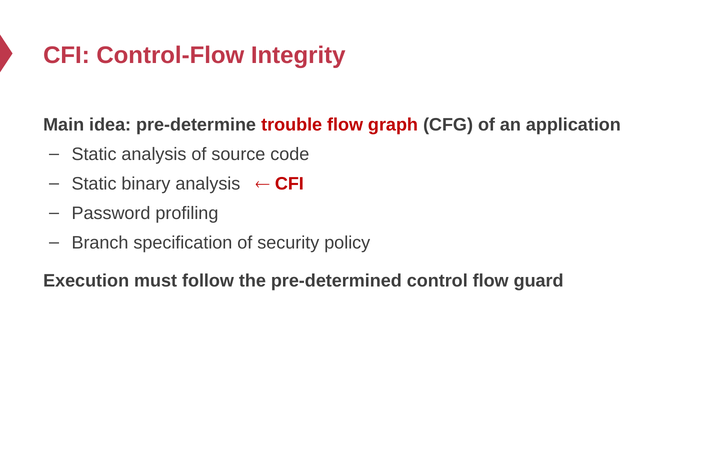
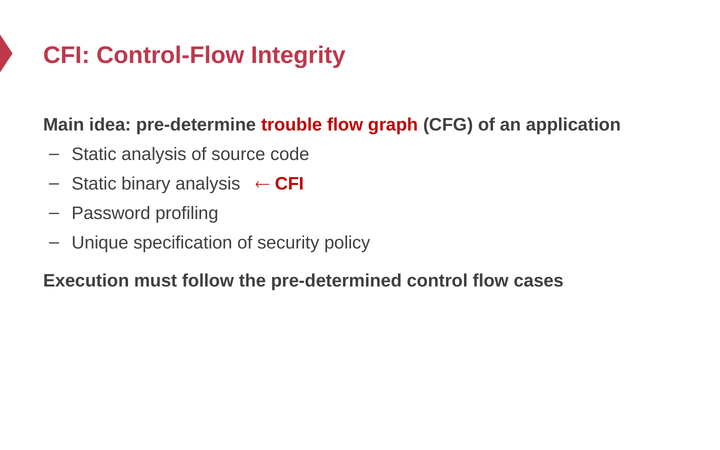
Branch: Branch -> Unique (100, 243)
guard: guard -> cases (539, 281)
